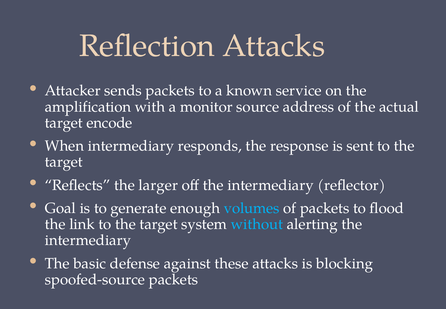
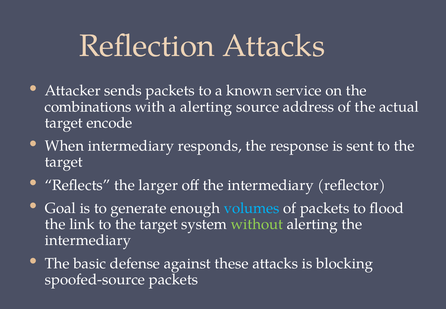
amplification: amplification -> combinations (88, 107)
a monitor: monitor -> alerting (206, 107)
without colour: light blue -> light green (257, 224)
